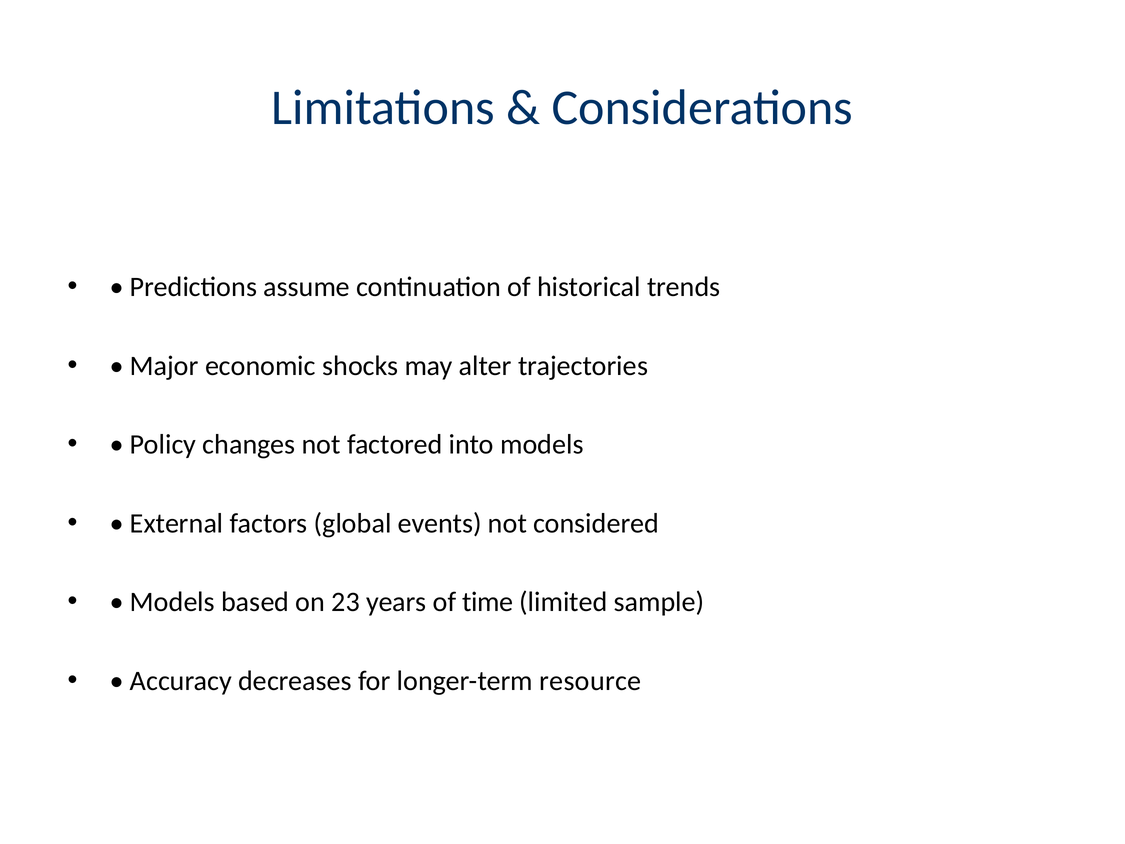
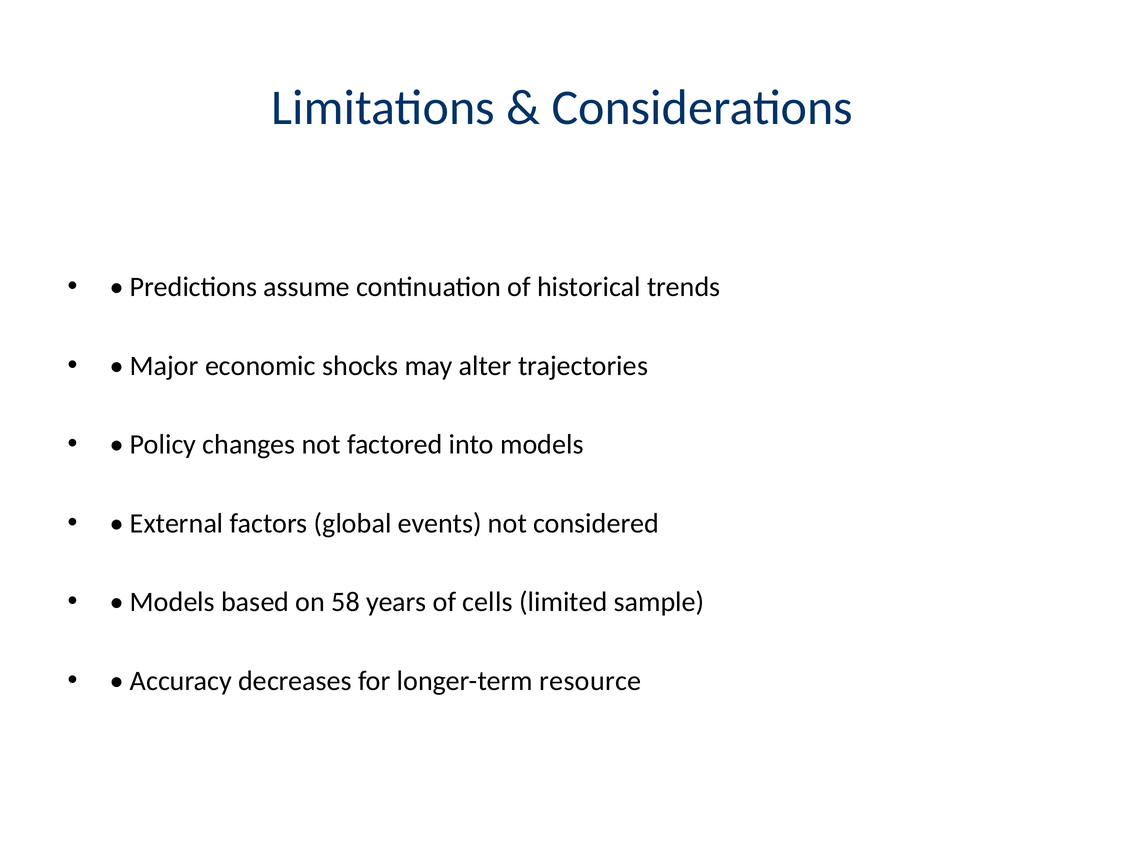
23: 23 -> 58 (346, 602)
time: time -> cells (488, 602)
